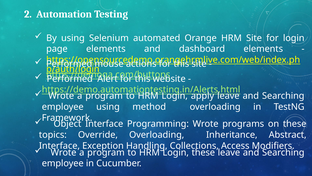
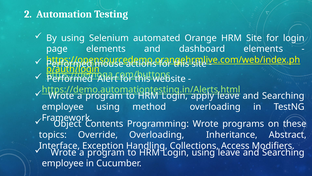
Object Interface: Interface -> Contents (104, 124)
Login these: these -> using (203, 152)
